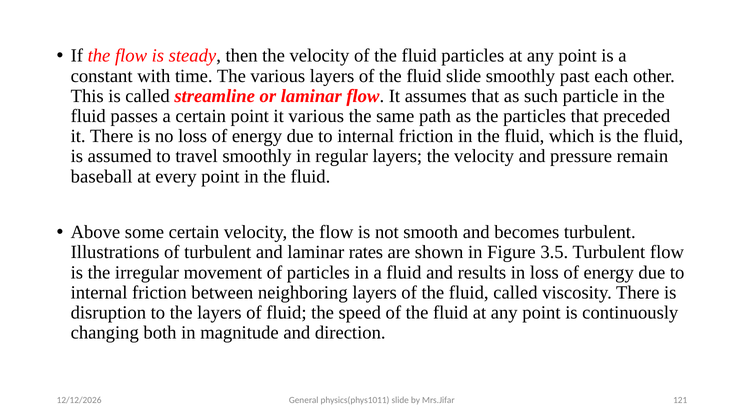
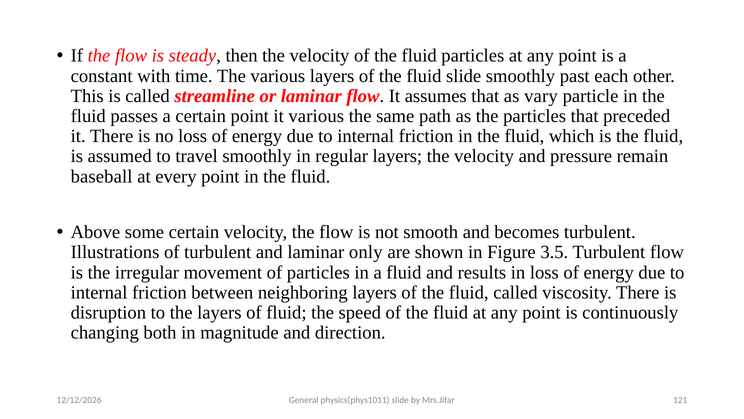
such: such -> vary (541, 96)
rates: rates -> only (366, 252)
